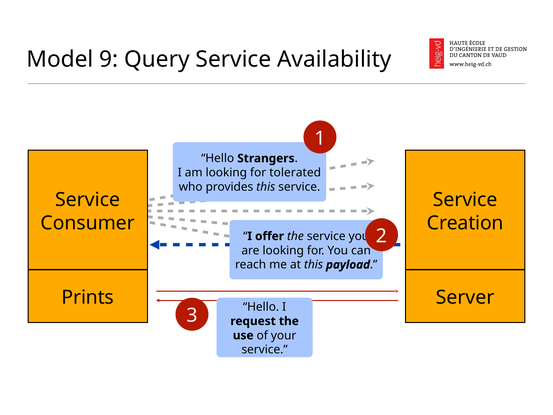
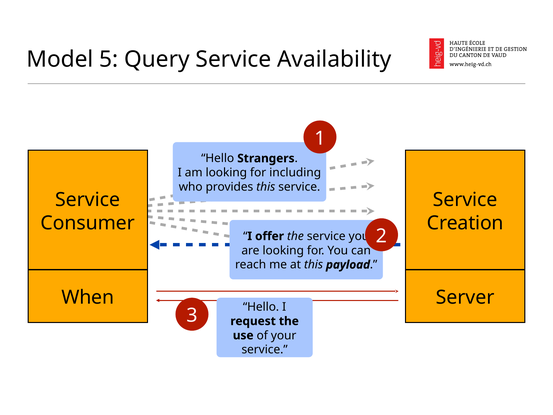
9: 9 -> 5 (109, 59)
tolerated: tolerated -> including (295, 173)
Prints: Prints -> When (88, 297)
